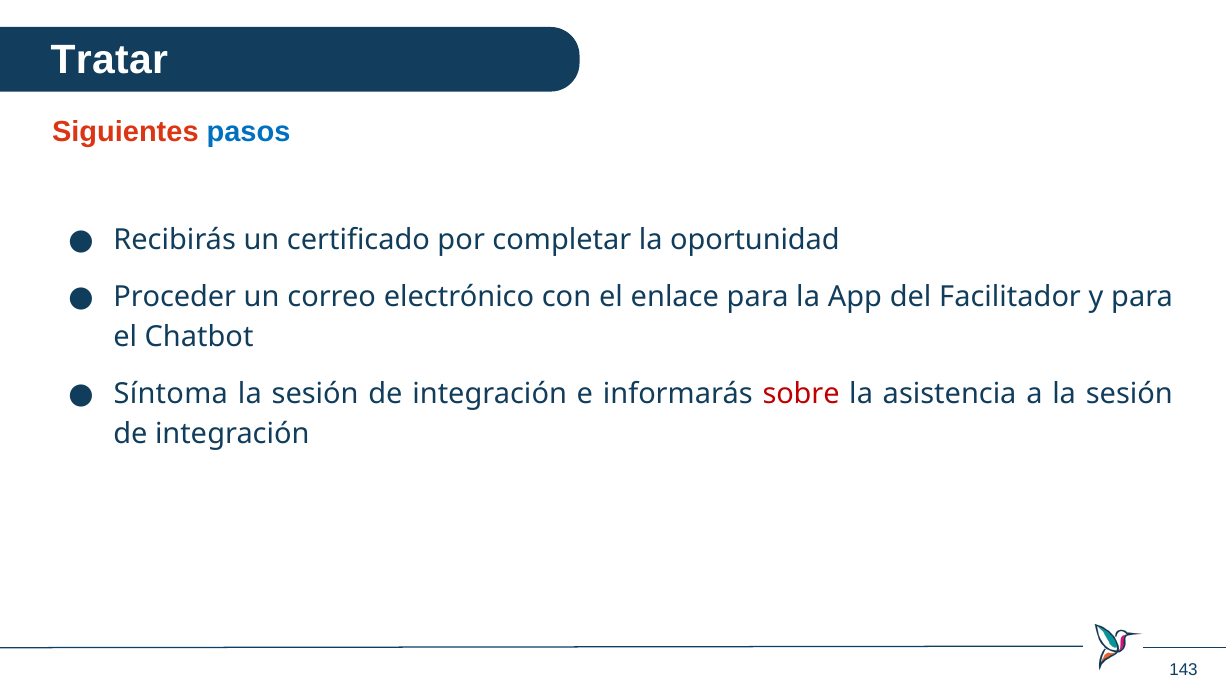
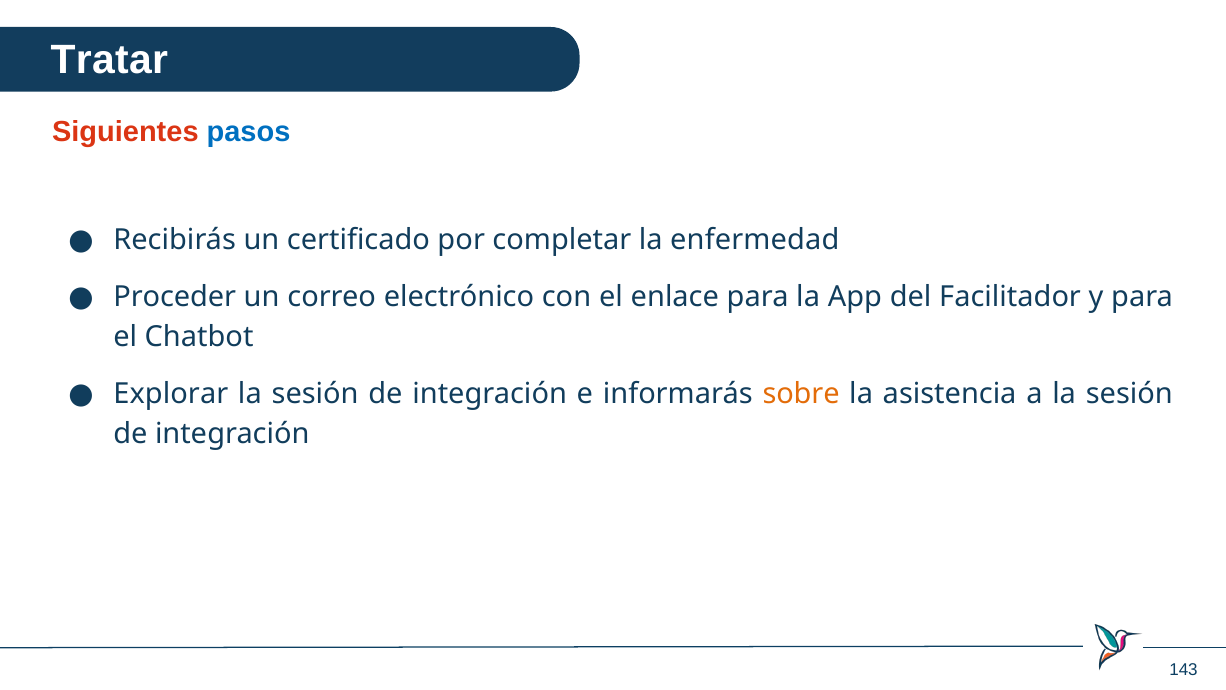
oportunidad: oportunidad -> enfermedad (755, 240)
Síntoma: Síntoma -> Explorar (171, 394)
sobre colour: red -> orange (801, 394)
